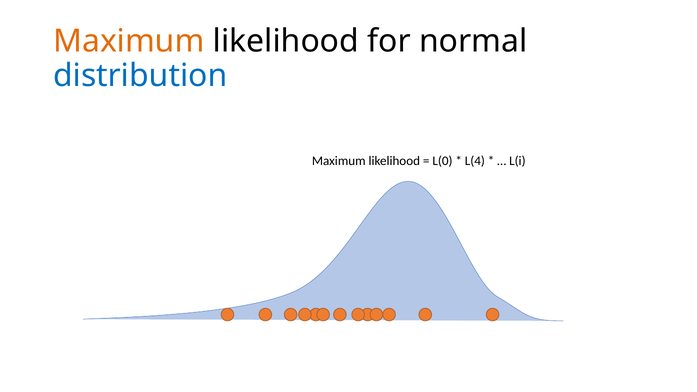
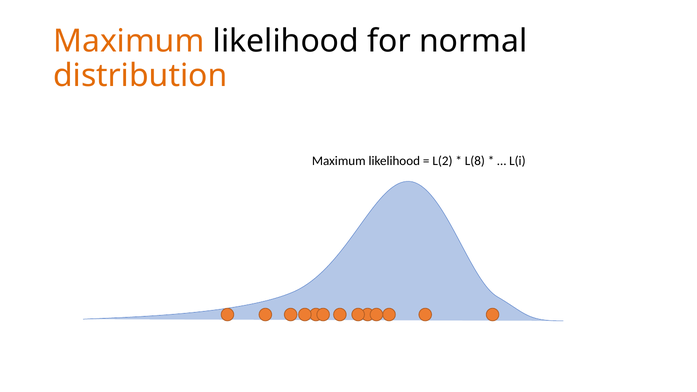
distribution colour: blue -> orange (140, 76)
L(0: L(0 -> L(2 (442, 161)
L(4: L(4 -> L(8 (475, 161)
